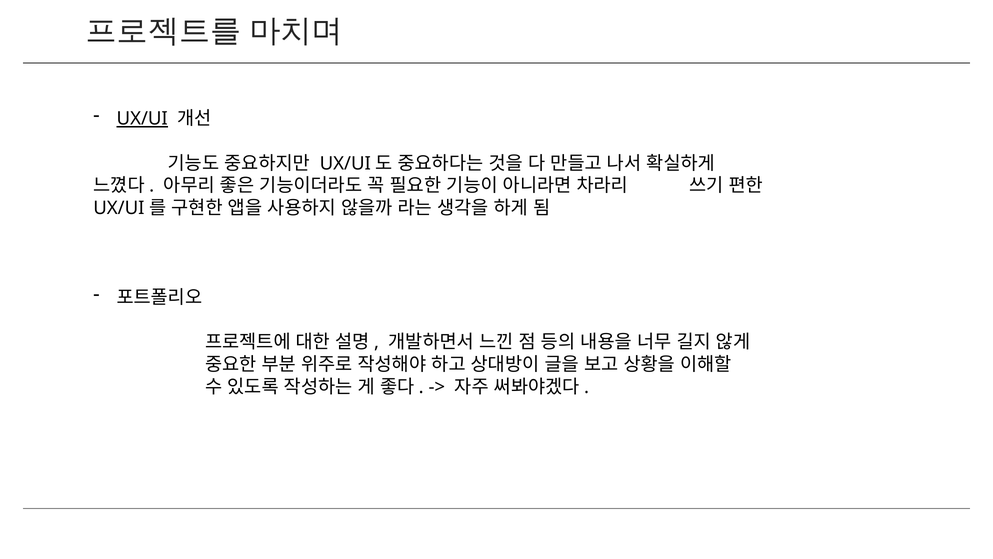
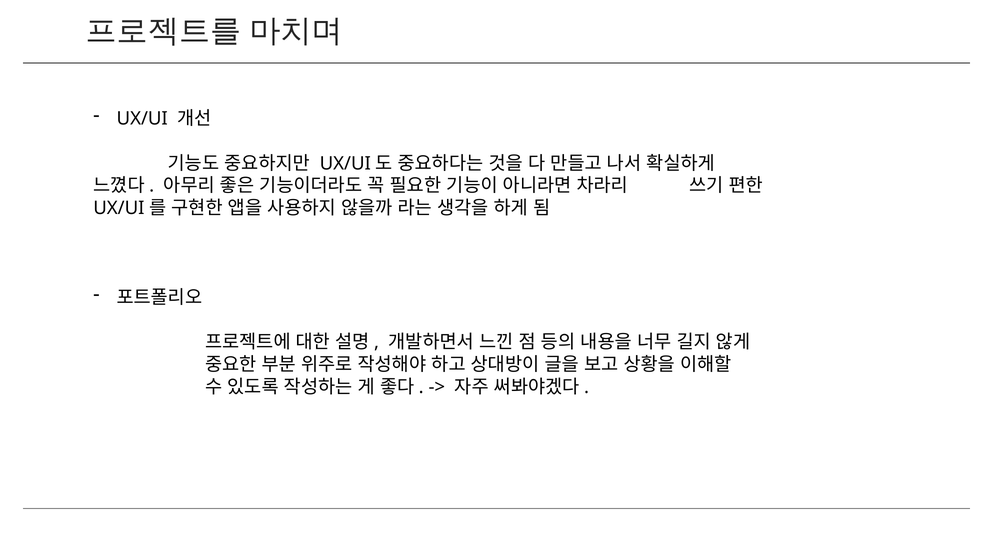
UX/UI underline: present -> none (142, 119)
